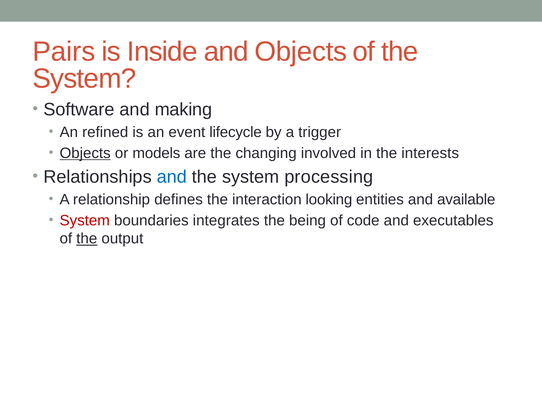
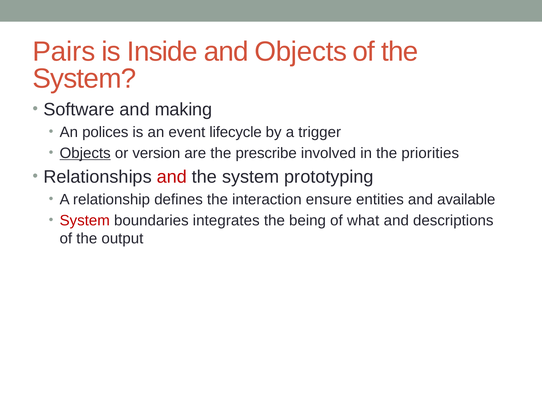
refined: refined -> polices (105, 132)
models: models -> version (156, 153)
changing: changing -> prescribe (266, 153)
interests: interests -> priorities (430, 153)
and colour: blue -> red (172, 177)
processing: processing -> prototyping (329, 177)
looking: looking -> ensure (329, 200)
code: code -> what (363, 221)
executables: executables -> descriptions (453, 221)
the underline: present -> none (87, 239)
